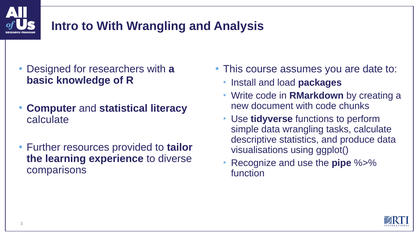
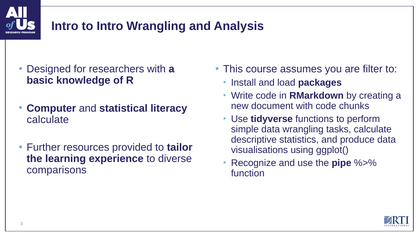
to With: With -> Intro (110, 26)
date: date -> filter (373, 69)
